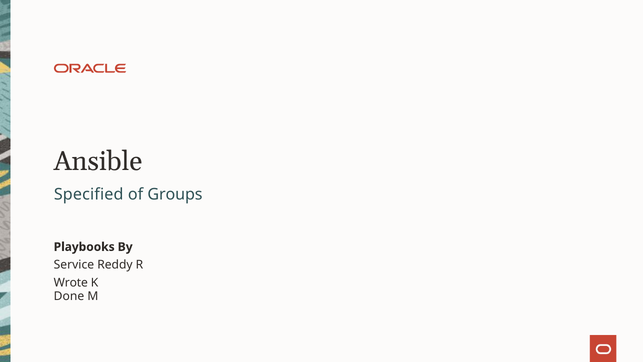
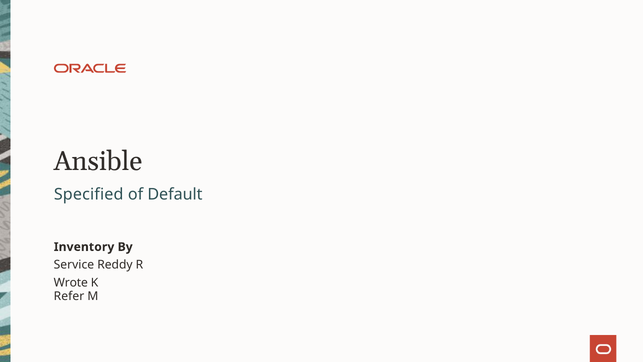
Groups: Groups -> Default (175, 194)
Playbooks: Playbooks -> Inventory (84, 247)
Done: Done -> Refer (69, 296)
